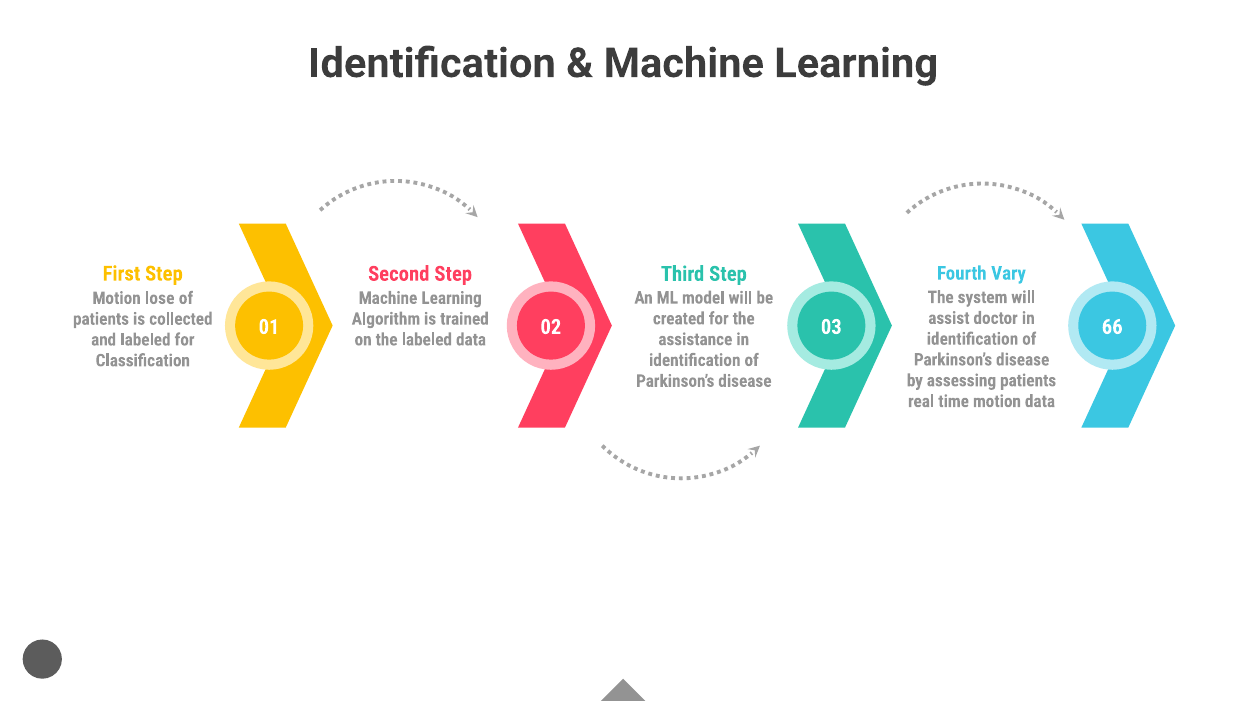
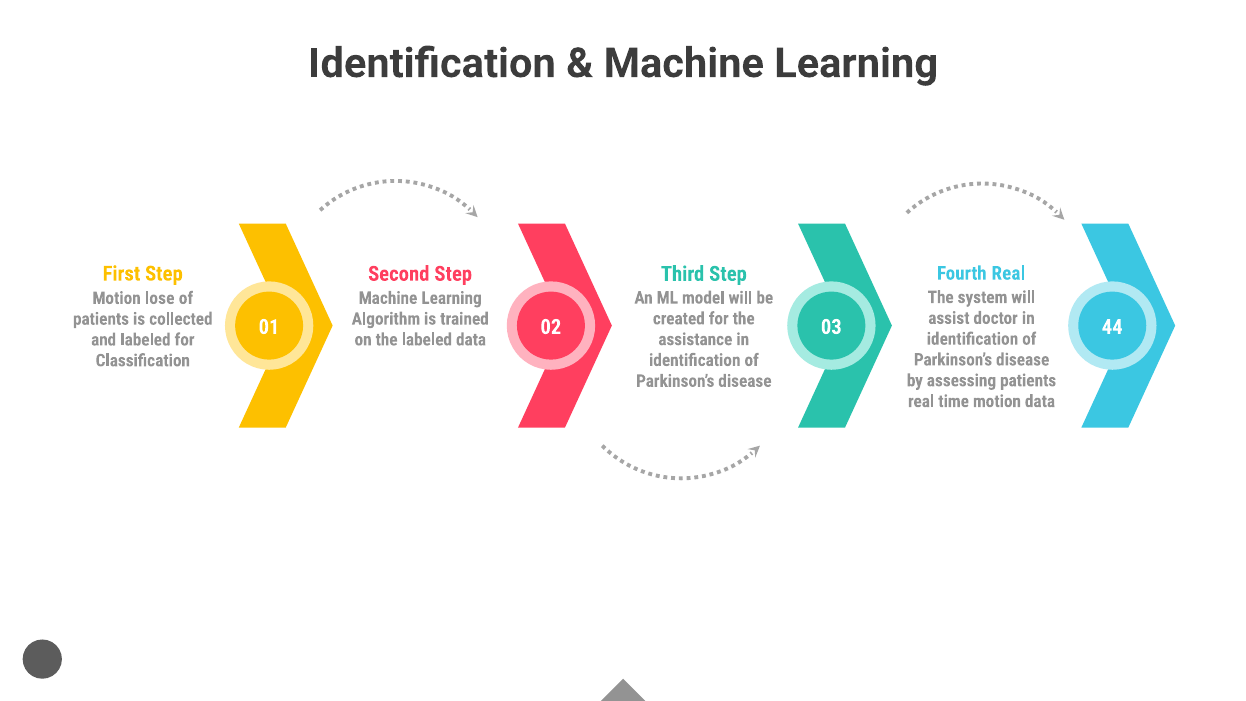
Fourth Vary: Vary -> Real (1008, 273)
66: 66 -> 44 (1112, 327)
